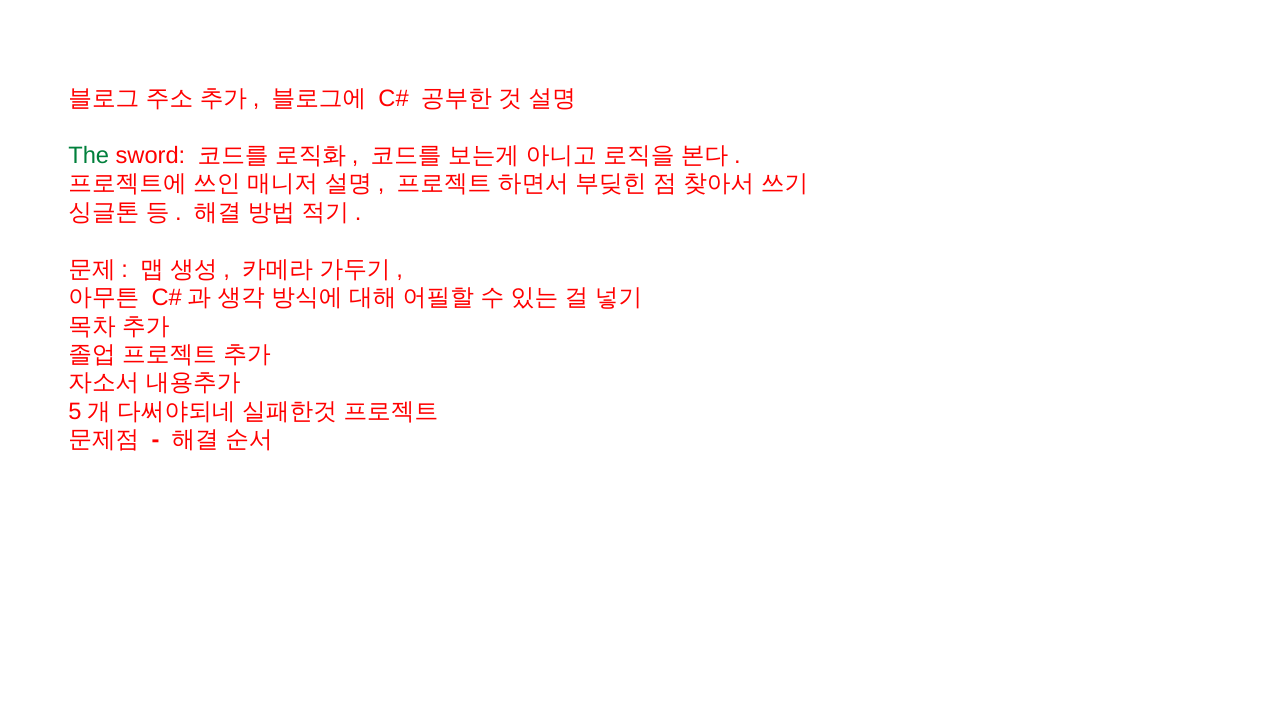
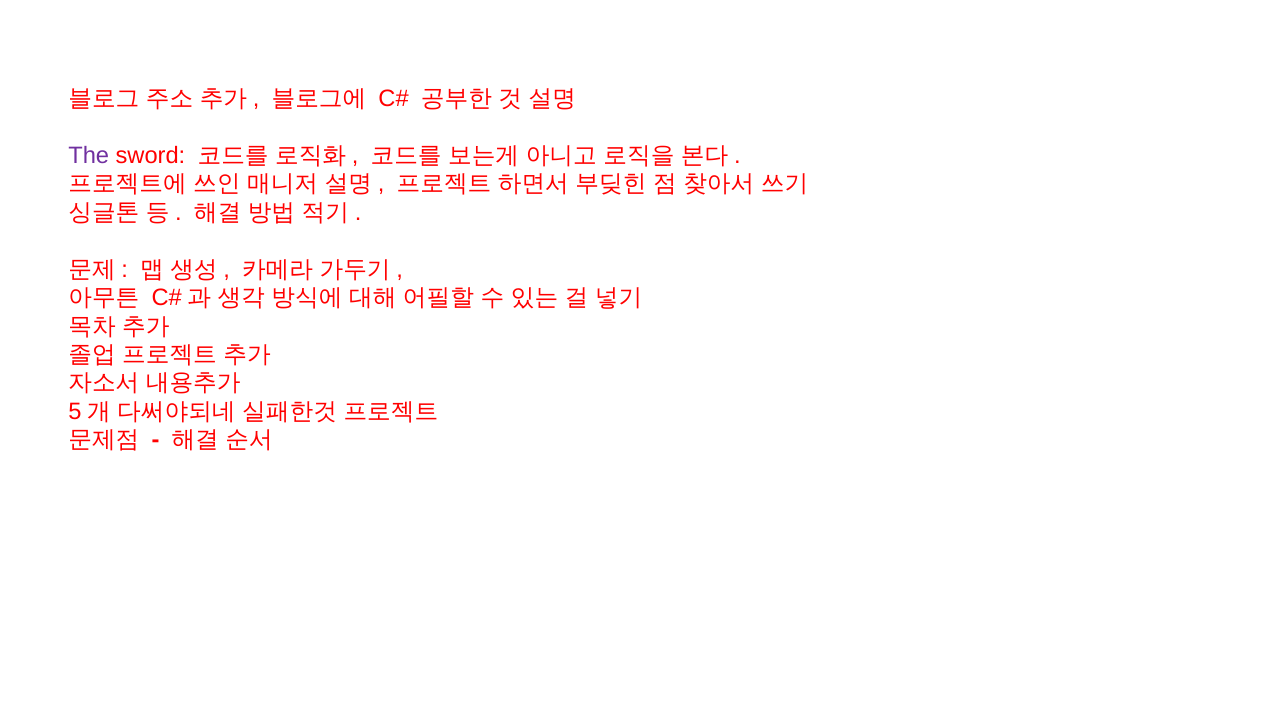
The colour: green -> purple (89, 155)
